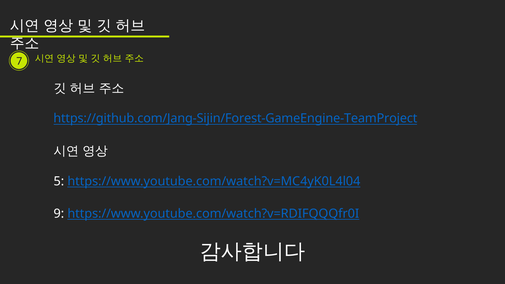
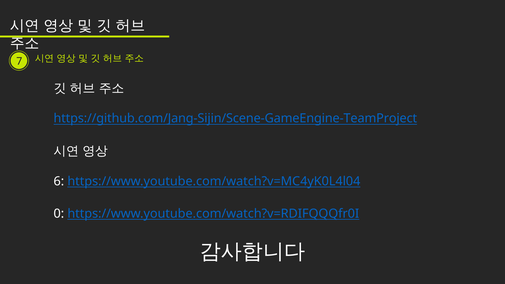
https://github.com/Jang-Sijin/Forest-GameEngine-TeamProject: https://github.com/Jang-Sijin/Forest-GameEngine-TeamProject -> https://github.com/Jang-Sijin/Scene-GameEngine-TeamProject (235, 119)
5: 5 -> 6 (59, 181)
9: 9 -> 0 (59, 214)
